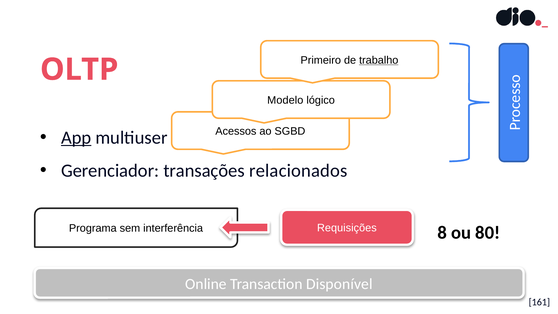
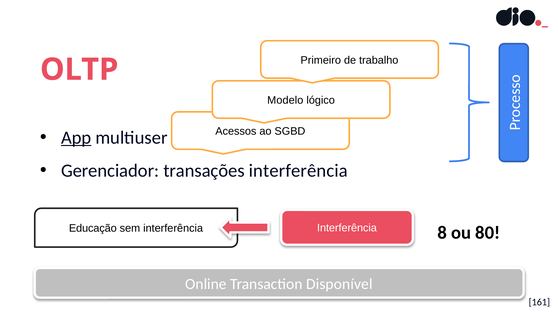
trabalho underline: present -> none (379, 60)
transações relacionados: relacionados -> interferência (298, 171)
Programa: Programa -> Educação (93, 228)
interferência Requisições: Requisições -> Interferência (347, 228)
